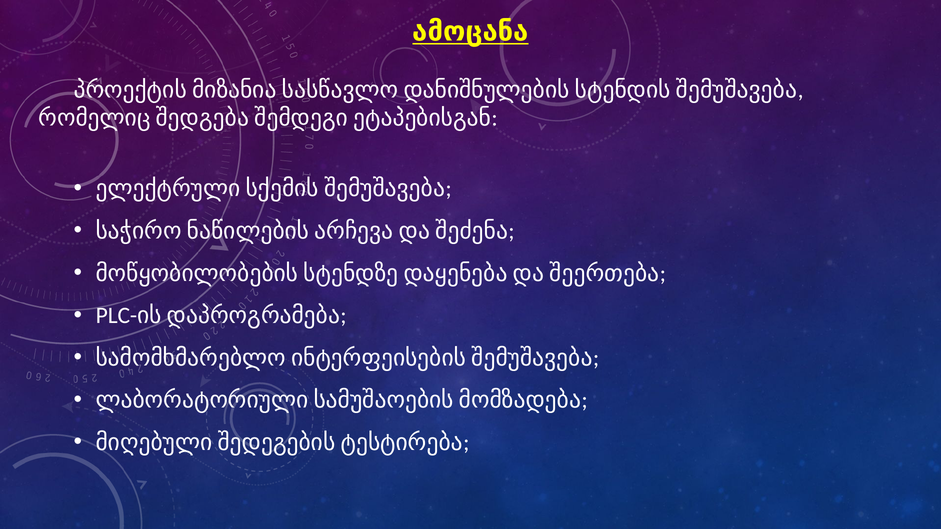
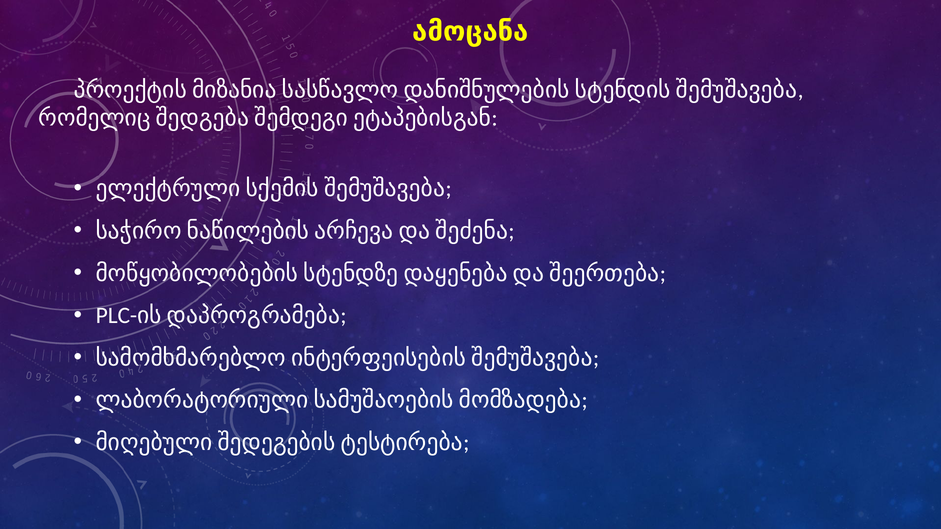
ამოცანა underline: present -> none (470, 32)
